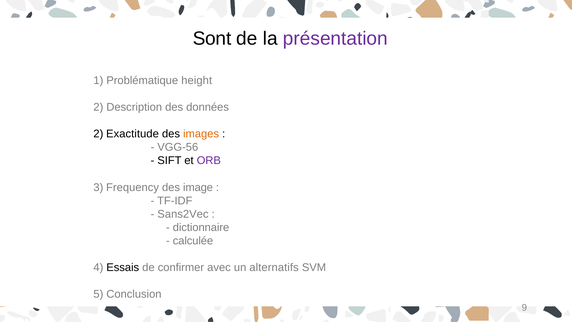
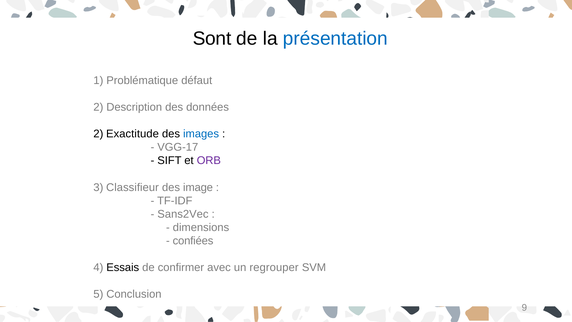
présentation colour: purple -> blue (335, 38)
height: height -> défaut (197, 80)
images colour: orange -> blue (201, 134)
VGG-56: VGG-56 -> VGG-17 (178, 147)
Frequency: Frequency -> Classifieur (133, 187)
dictionnaire: dictionnaire -> dimensions (201, 227)
calculée: calculée -> confiées (193, 241)
alternatifs: alternatifs -> regrouper (274, 267)
